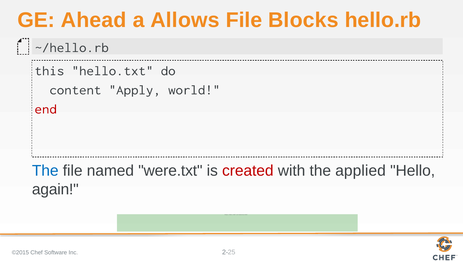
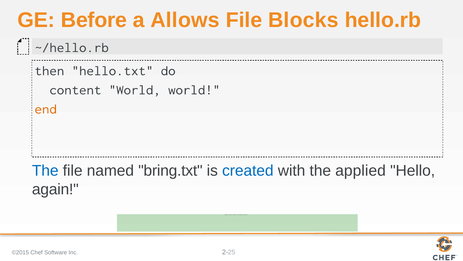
Ahead: Ahead -> Before (94, 20)
this: this -> then (49, 71)
content Apply: Apply -> World (135, 90)
end colour: red -> orange (46, 109)
were.txt: were.txt -> bring.txt (170, 170)
created colour: red -> blue (248, 170)
